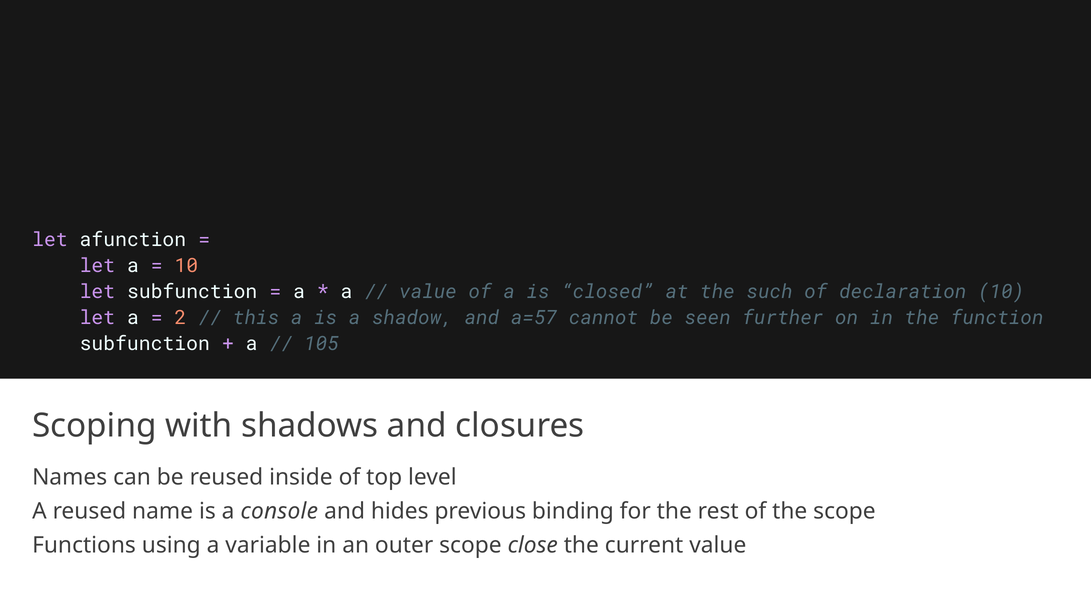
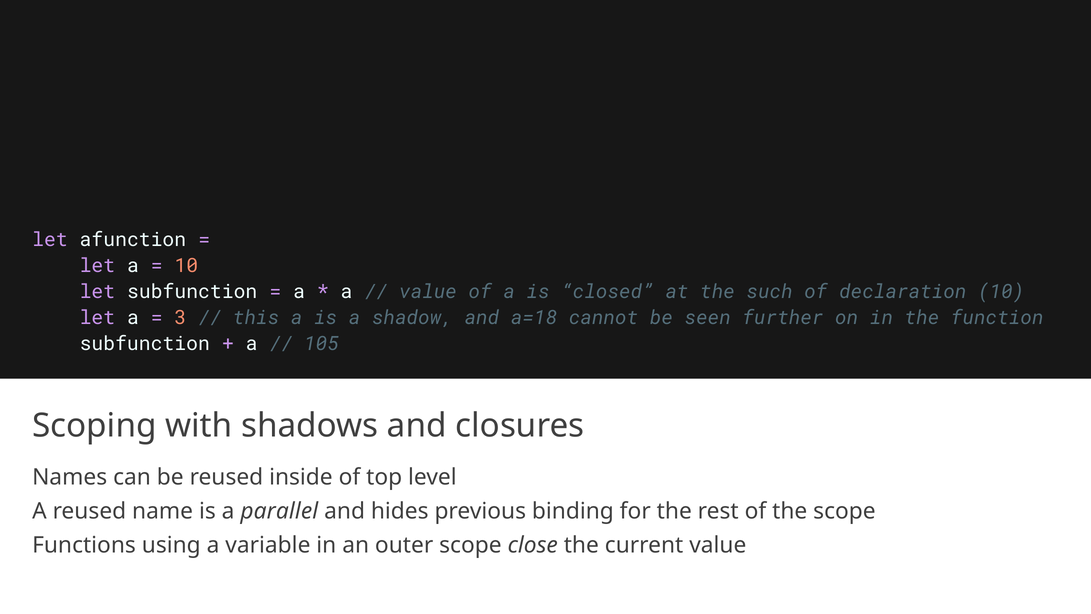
2: 2 -> 3 (180, 318)
a=57: a=57 -> a=18 (534, 318)
console: console -> parallel (279, 511)
